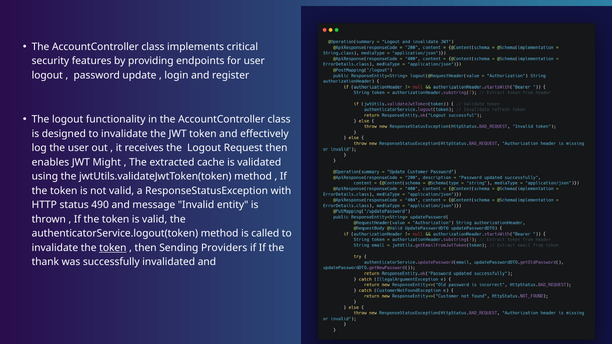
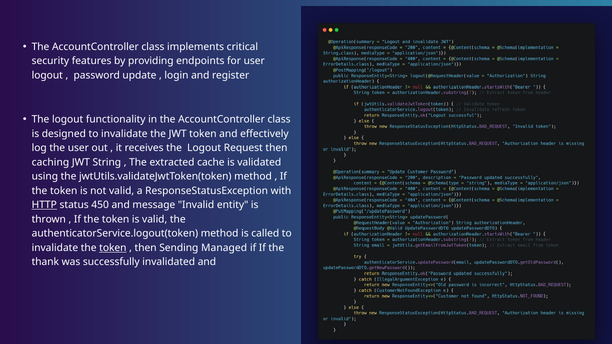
enables: enables -> caching (50, 162)
Might: Might -> String (107, 162)
HTTP underline: none -> present (44, 205)
490: 490 -> 450 (100, 205)
Providers: Providers -> Managed (224, 248)
